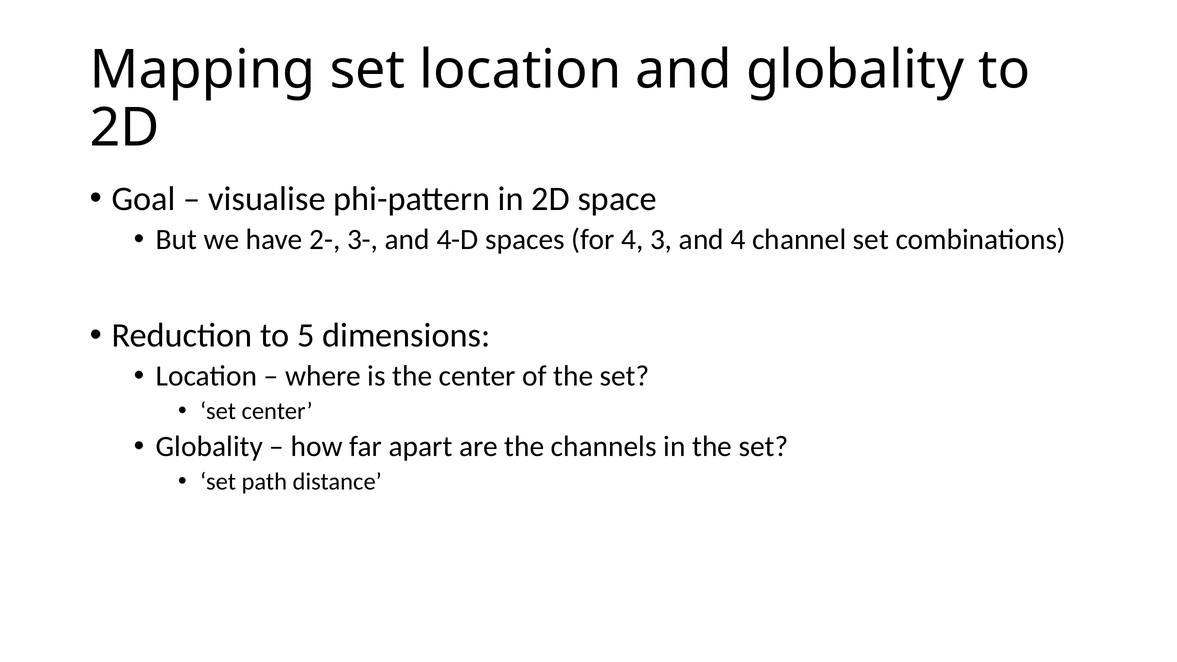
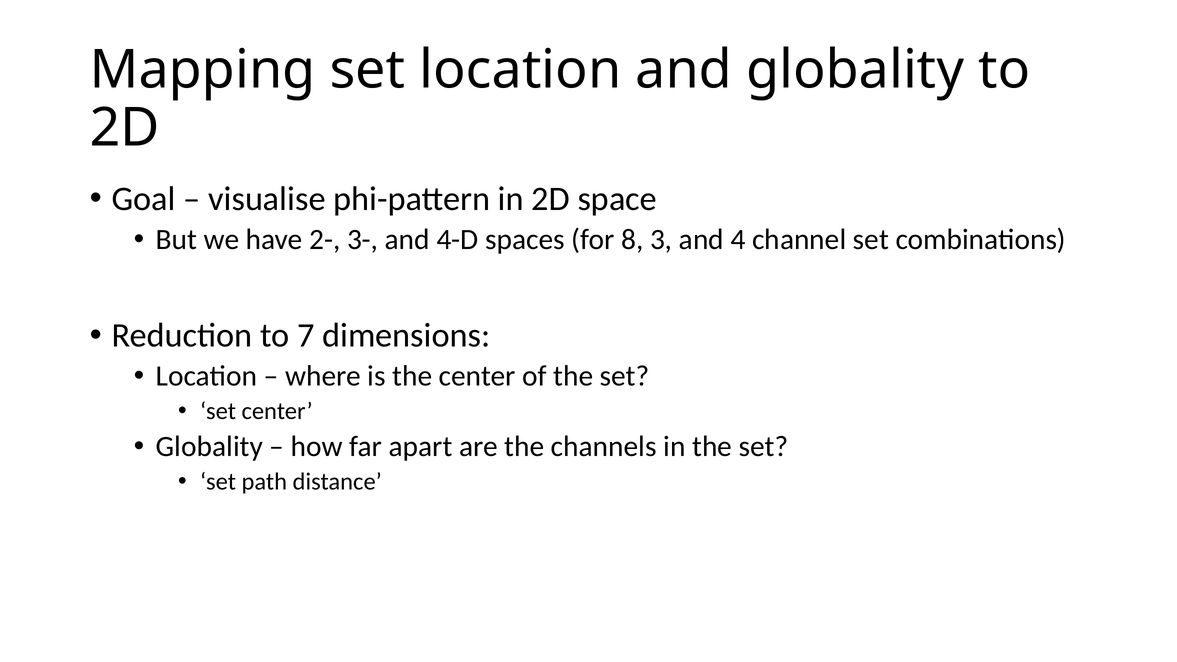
for 4: 4 -> 8 (632, 240)
5: 5 -> 7 (306, 336)
